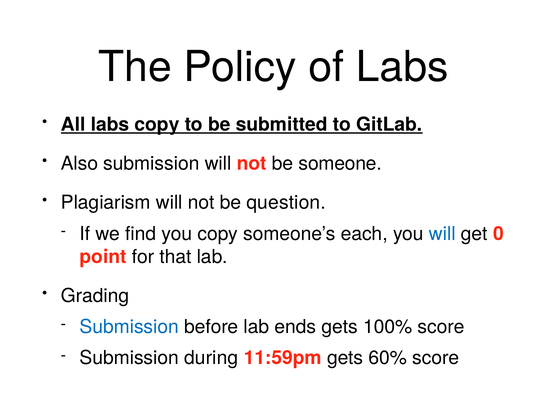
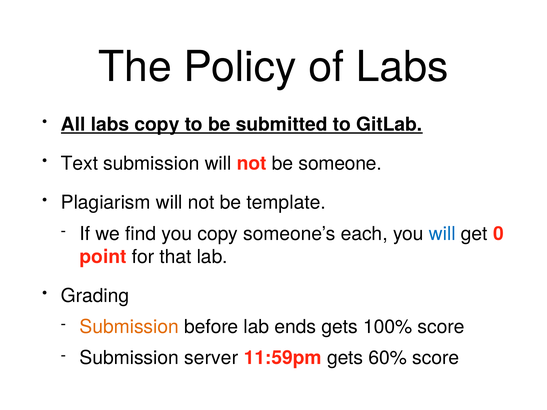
Also: Also -> Text (79, 164)
question: question -> template (286, 203)
Submission colour: blue -> orange (129, 327)
during: during -> server (211, 358)
